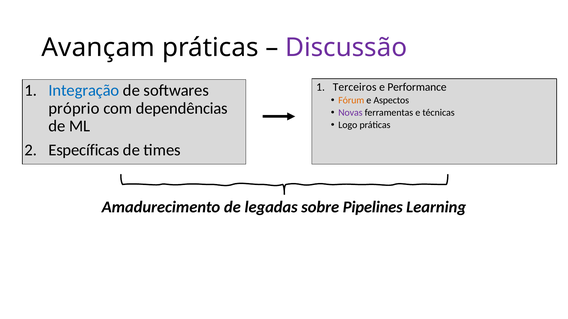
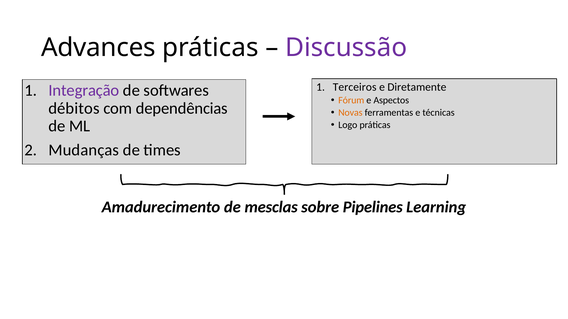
Avançam: Avançam -> Advances (98, 48)
Performance: Performance -> Diretamente (417, 87)
Integração colour: blue -> purple (84, 91)
próprio: próprio -> débitos (74, 108)
Novas colour: purple -> orange (350, 113)
Específicas: Específicas -> Mudanças (84, 150)
legadas: legadas -> mesclas (271, 207)
